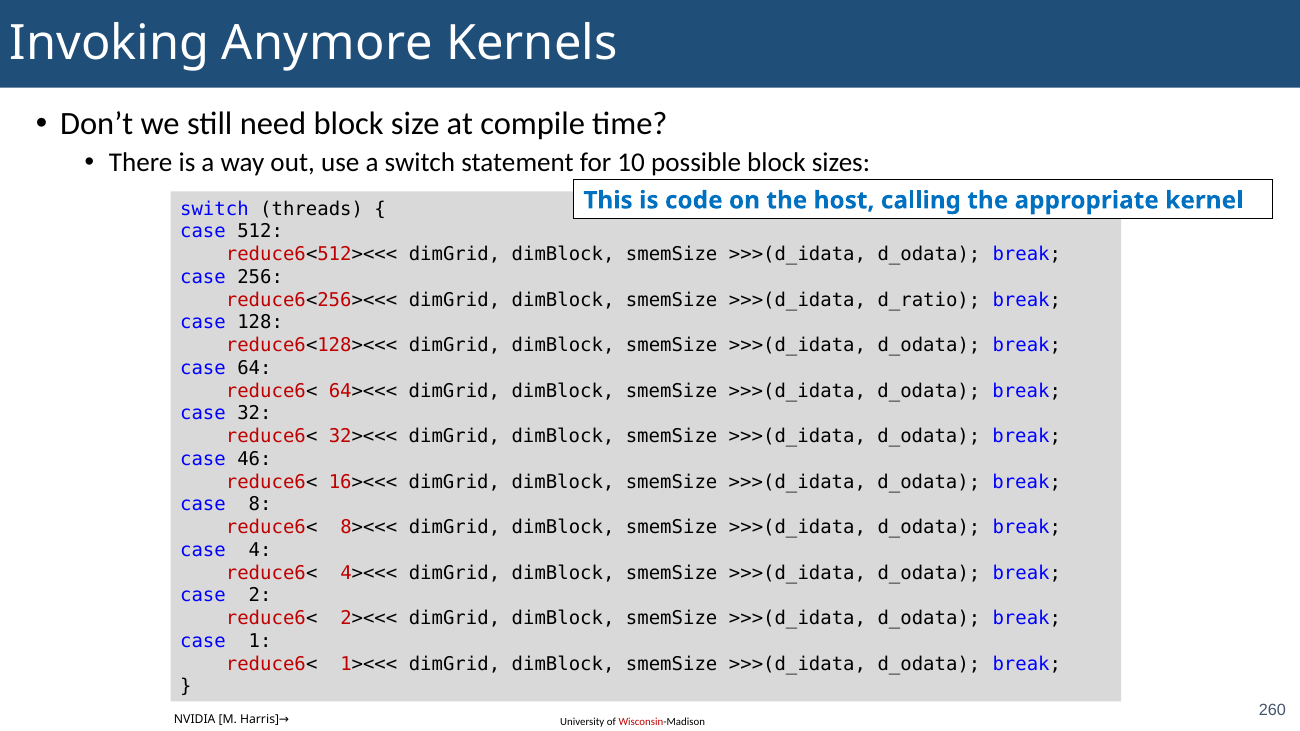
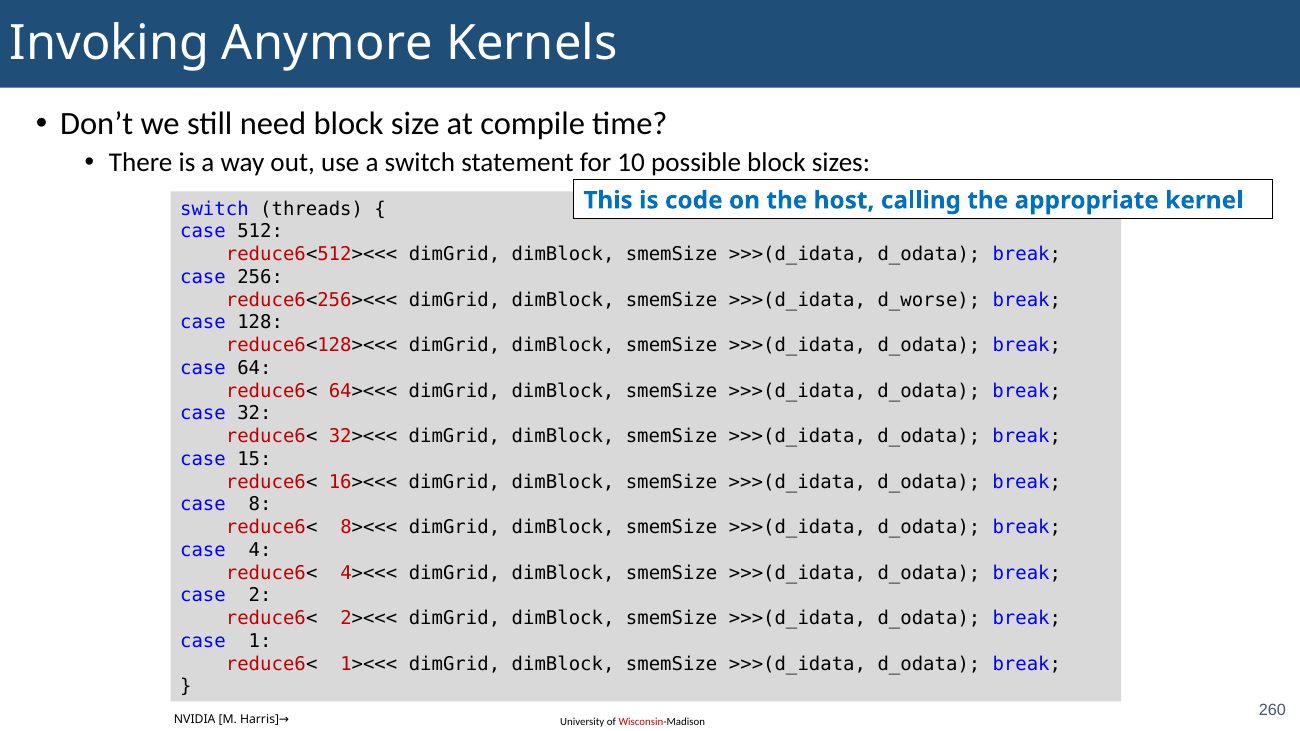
d_ratio: d_ratio -> d_worse (929, 300)
46: 46 -> 15 (254, 459)
